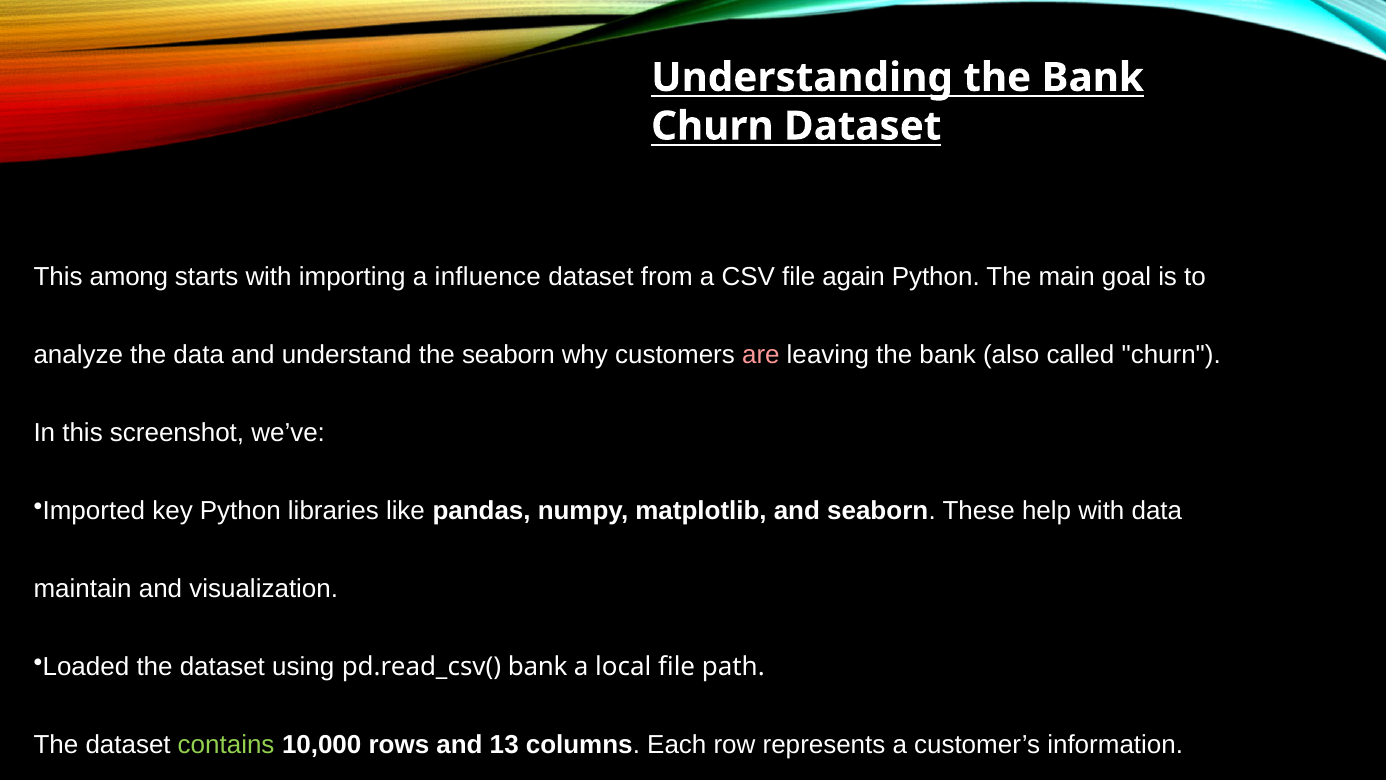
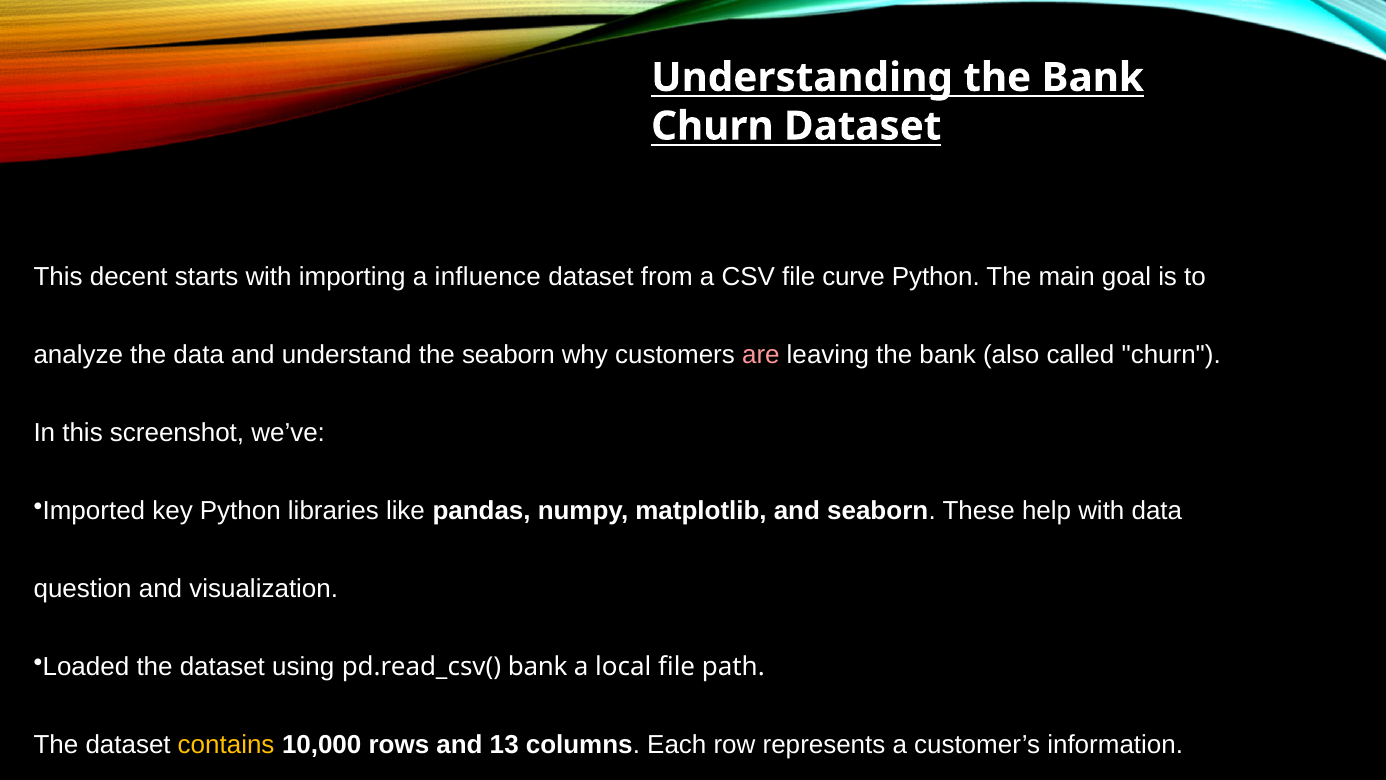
among: among -> decent (129, 277)
again: again -> curve (854, 277)
maintain: maintain -> question (83, 588)
contains colour: light green -> yellow (226, 744)
